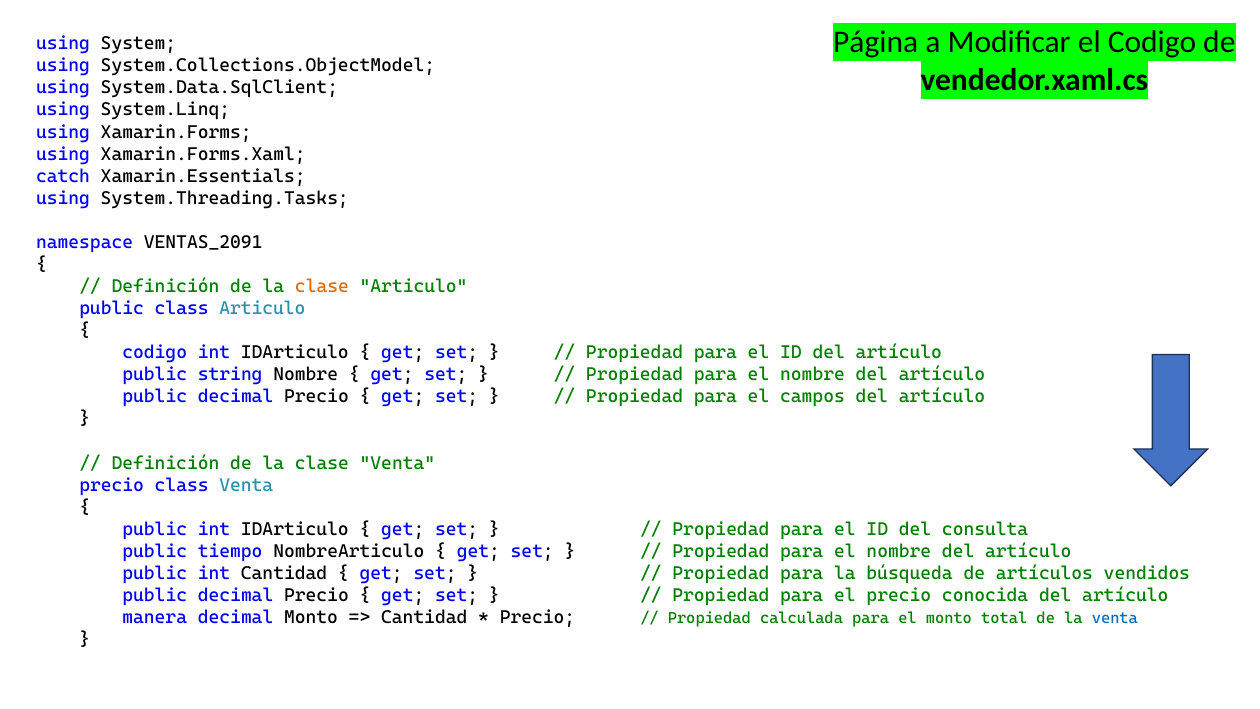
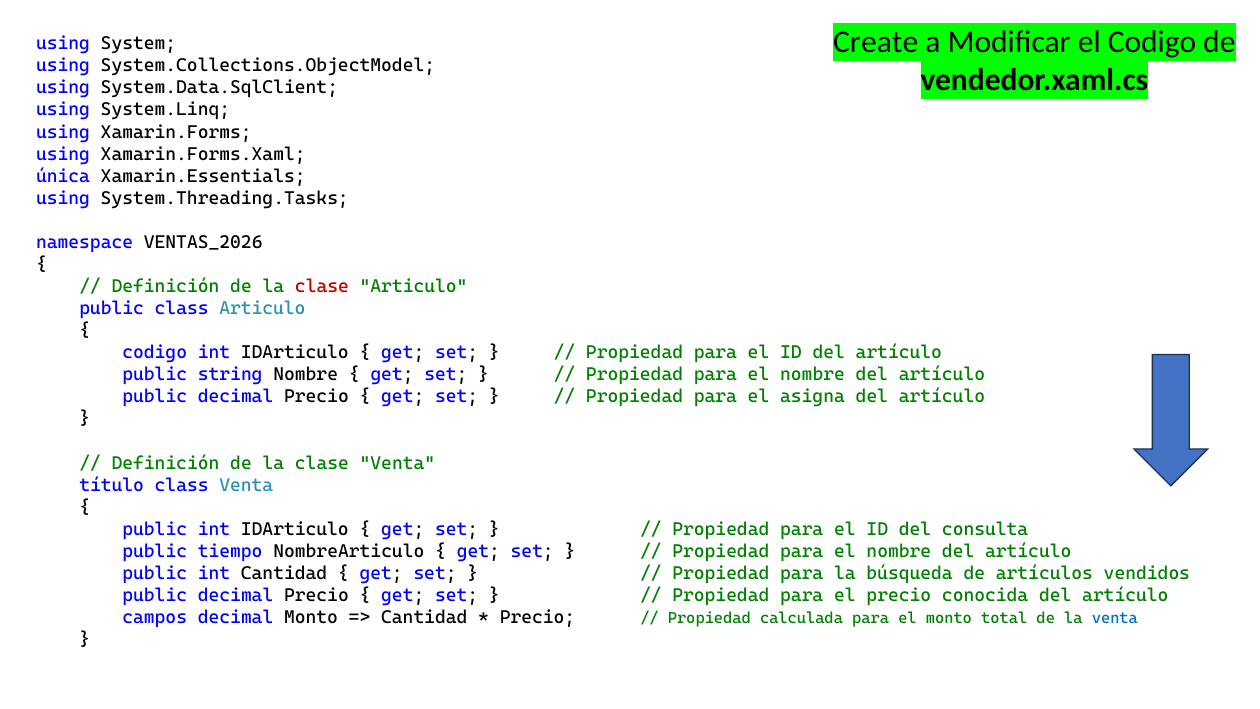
Página: Página -> Create (876, 43)
catch: catch -> única (63, 176)
VENTAS_2091: VENTAS_2091 -> VENTAS_2026 (203, 242)
clase colour: orange -> red (322, 286)
campos: campos -> asigna (812, 397)
precio: precio -> título (112, 485)
manera: manera -> campos (155, 617)
